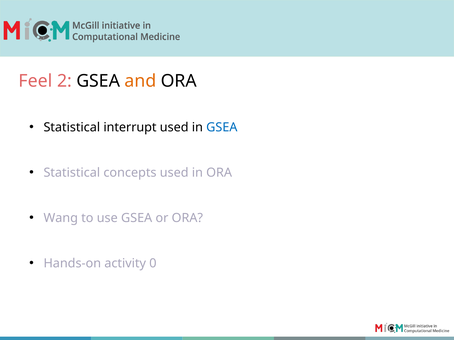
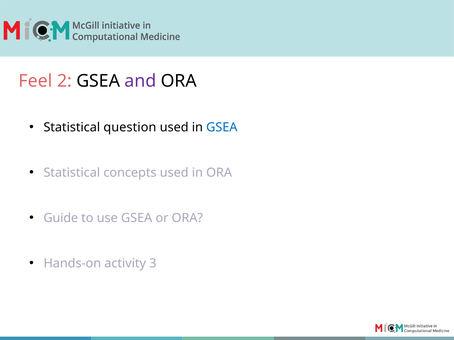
and colour: orange -> purple (140, 81)
interrupt: interrupt -> question (130, 127)
Wang: Wang -> Guide (61, 218)
0: 0 -> 3 (153, 264)
